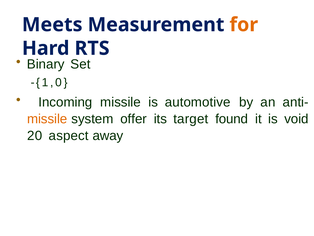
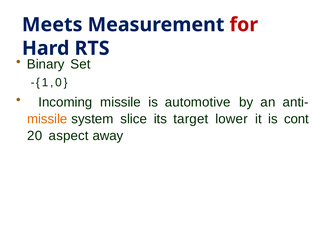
for colour: orange -> red (244, 25)
offer: offer -> slice (134, 119)
found: found -> lower (232, 119)
void: void -> cont (296, 119)
